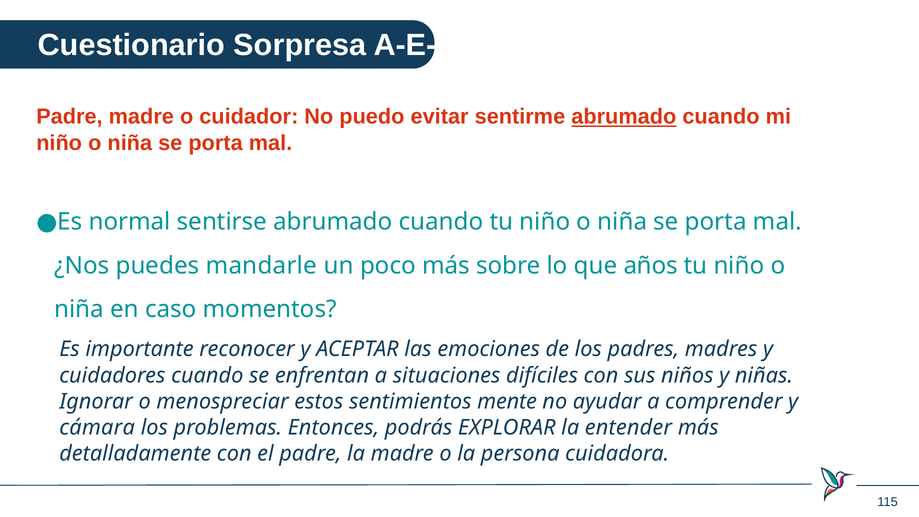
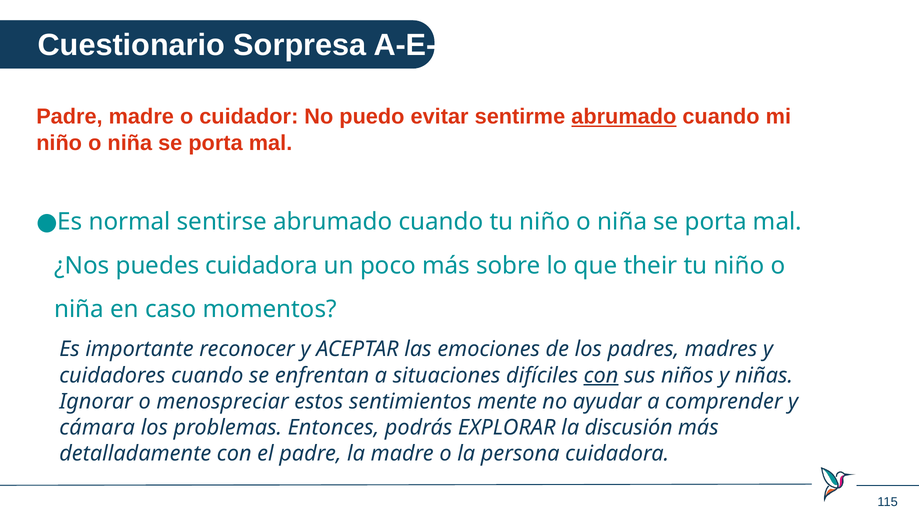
puedes mandarle: mandarle -> cuidadora (262, 265)
años: años -> their (650, 265)
con underline: none -> present (601, 375)
entender: entender -> discusión (629, 427)
